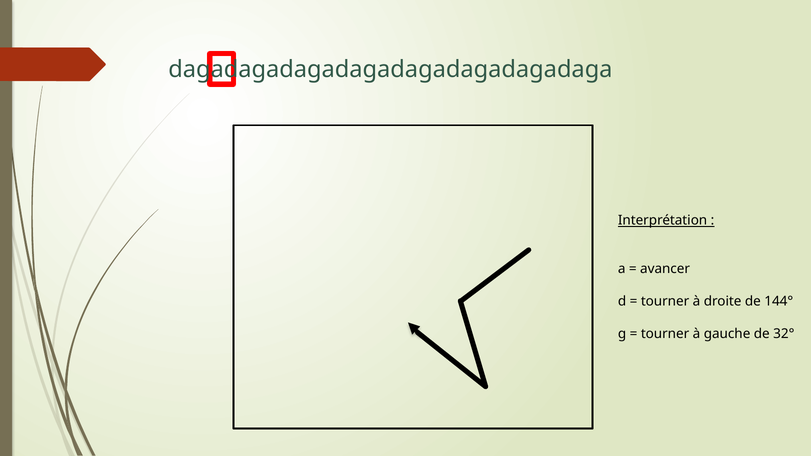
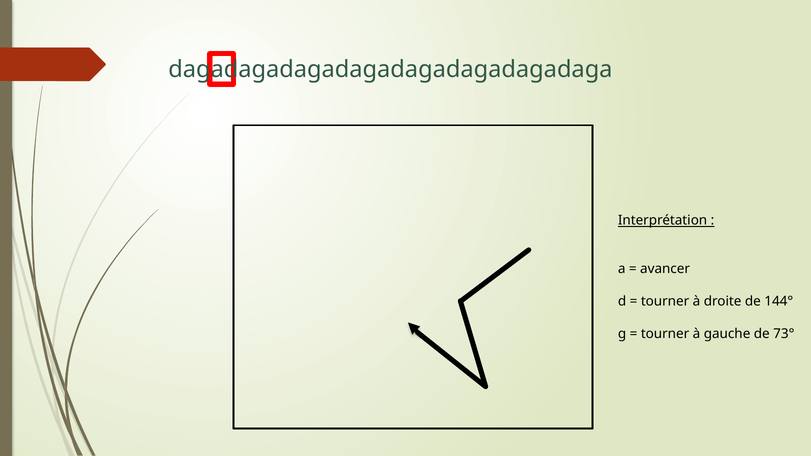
32°: 32° -> 73° (784, 334)
